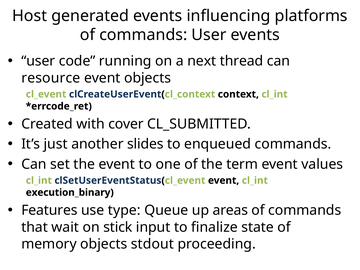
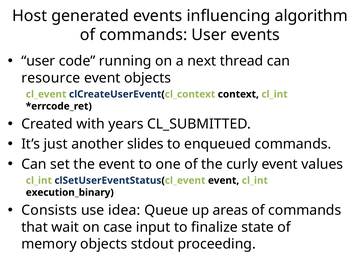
platforms: platforms -> algorithm (311, 16)
cover: cover -> years (126, 124)
term: term -> curly (242, 164)
Features: Features -> Consists (49, 210)
type: type -> idea (124, 210)
stick: stick -> case (118, 227)
